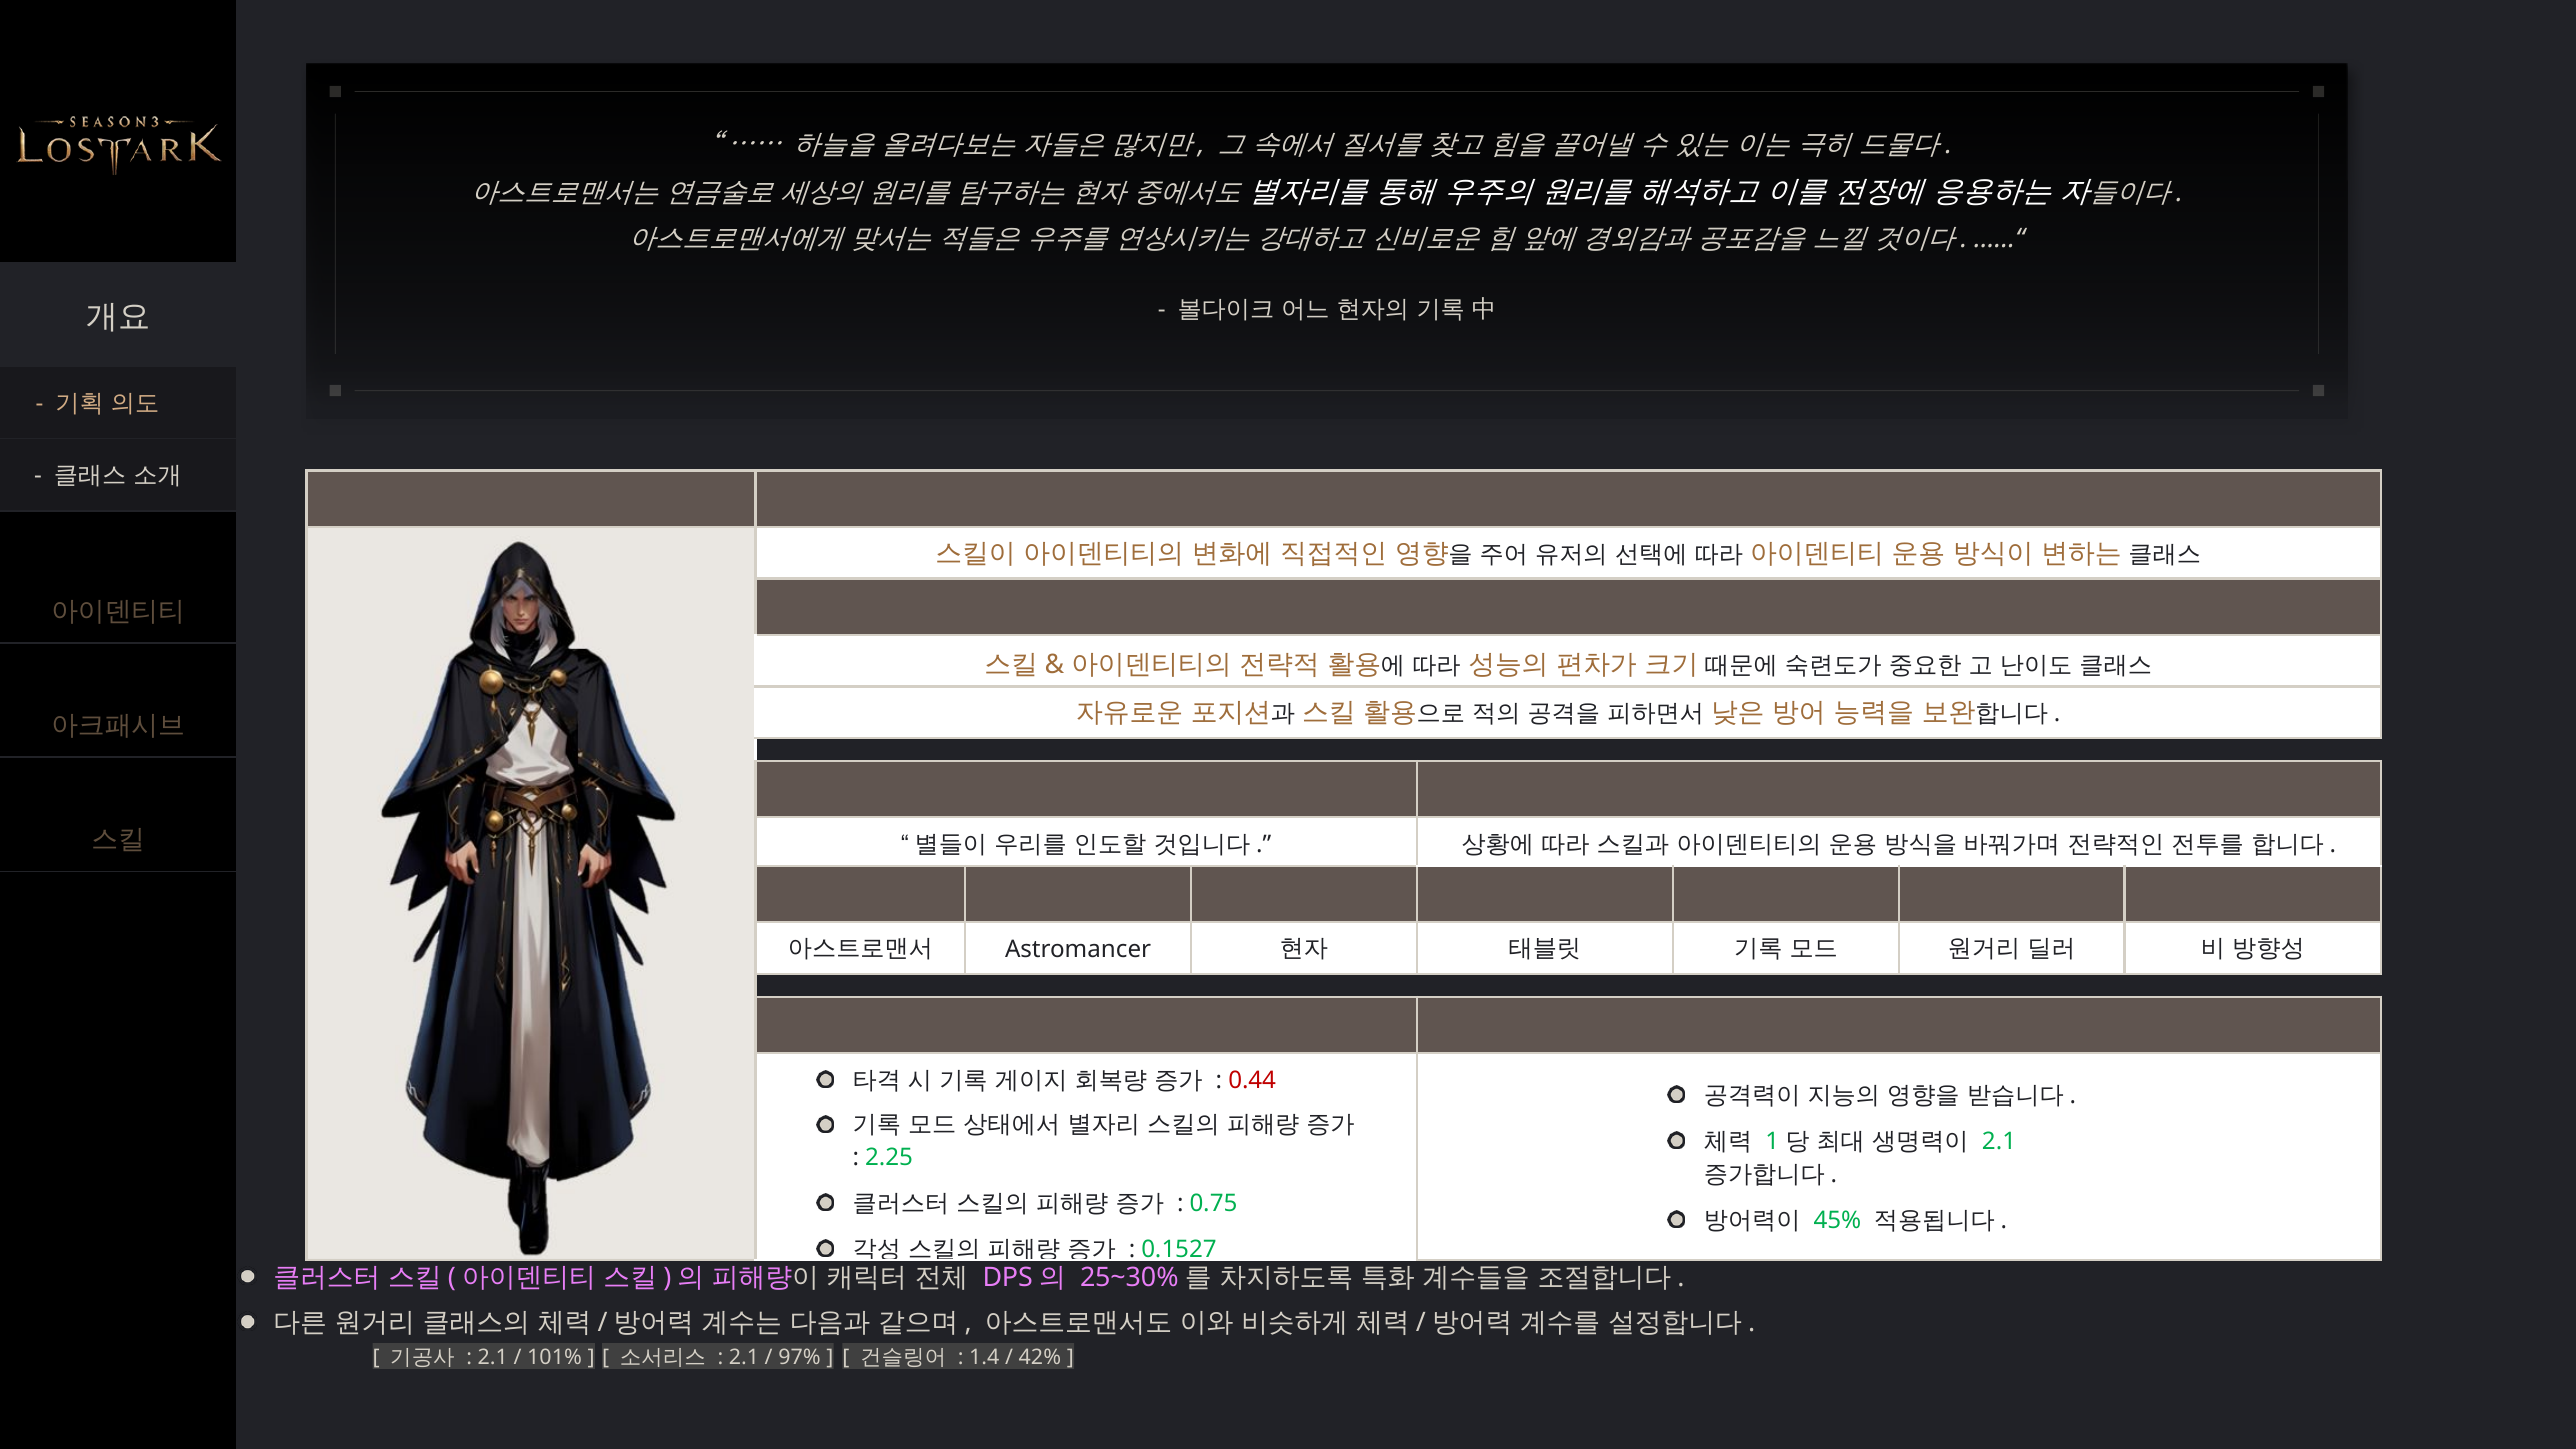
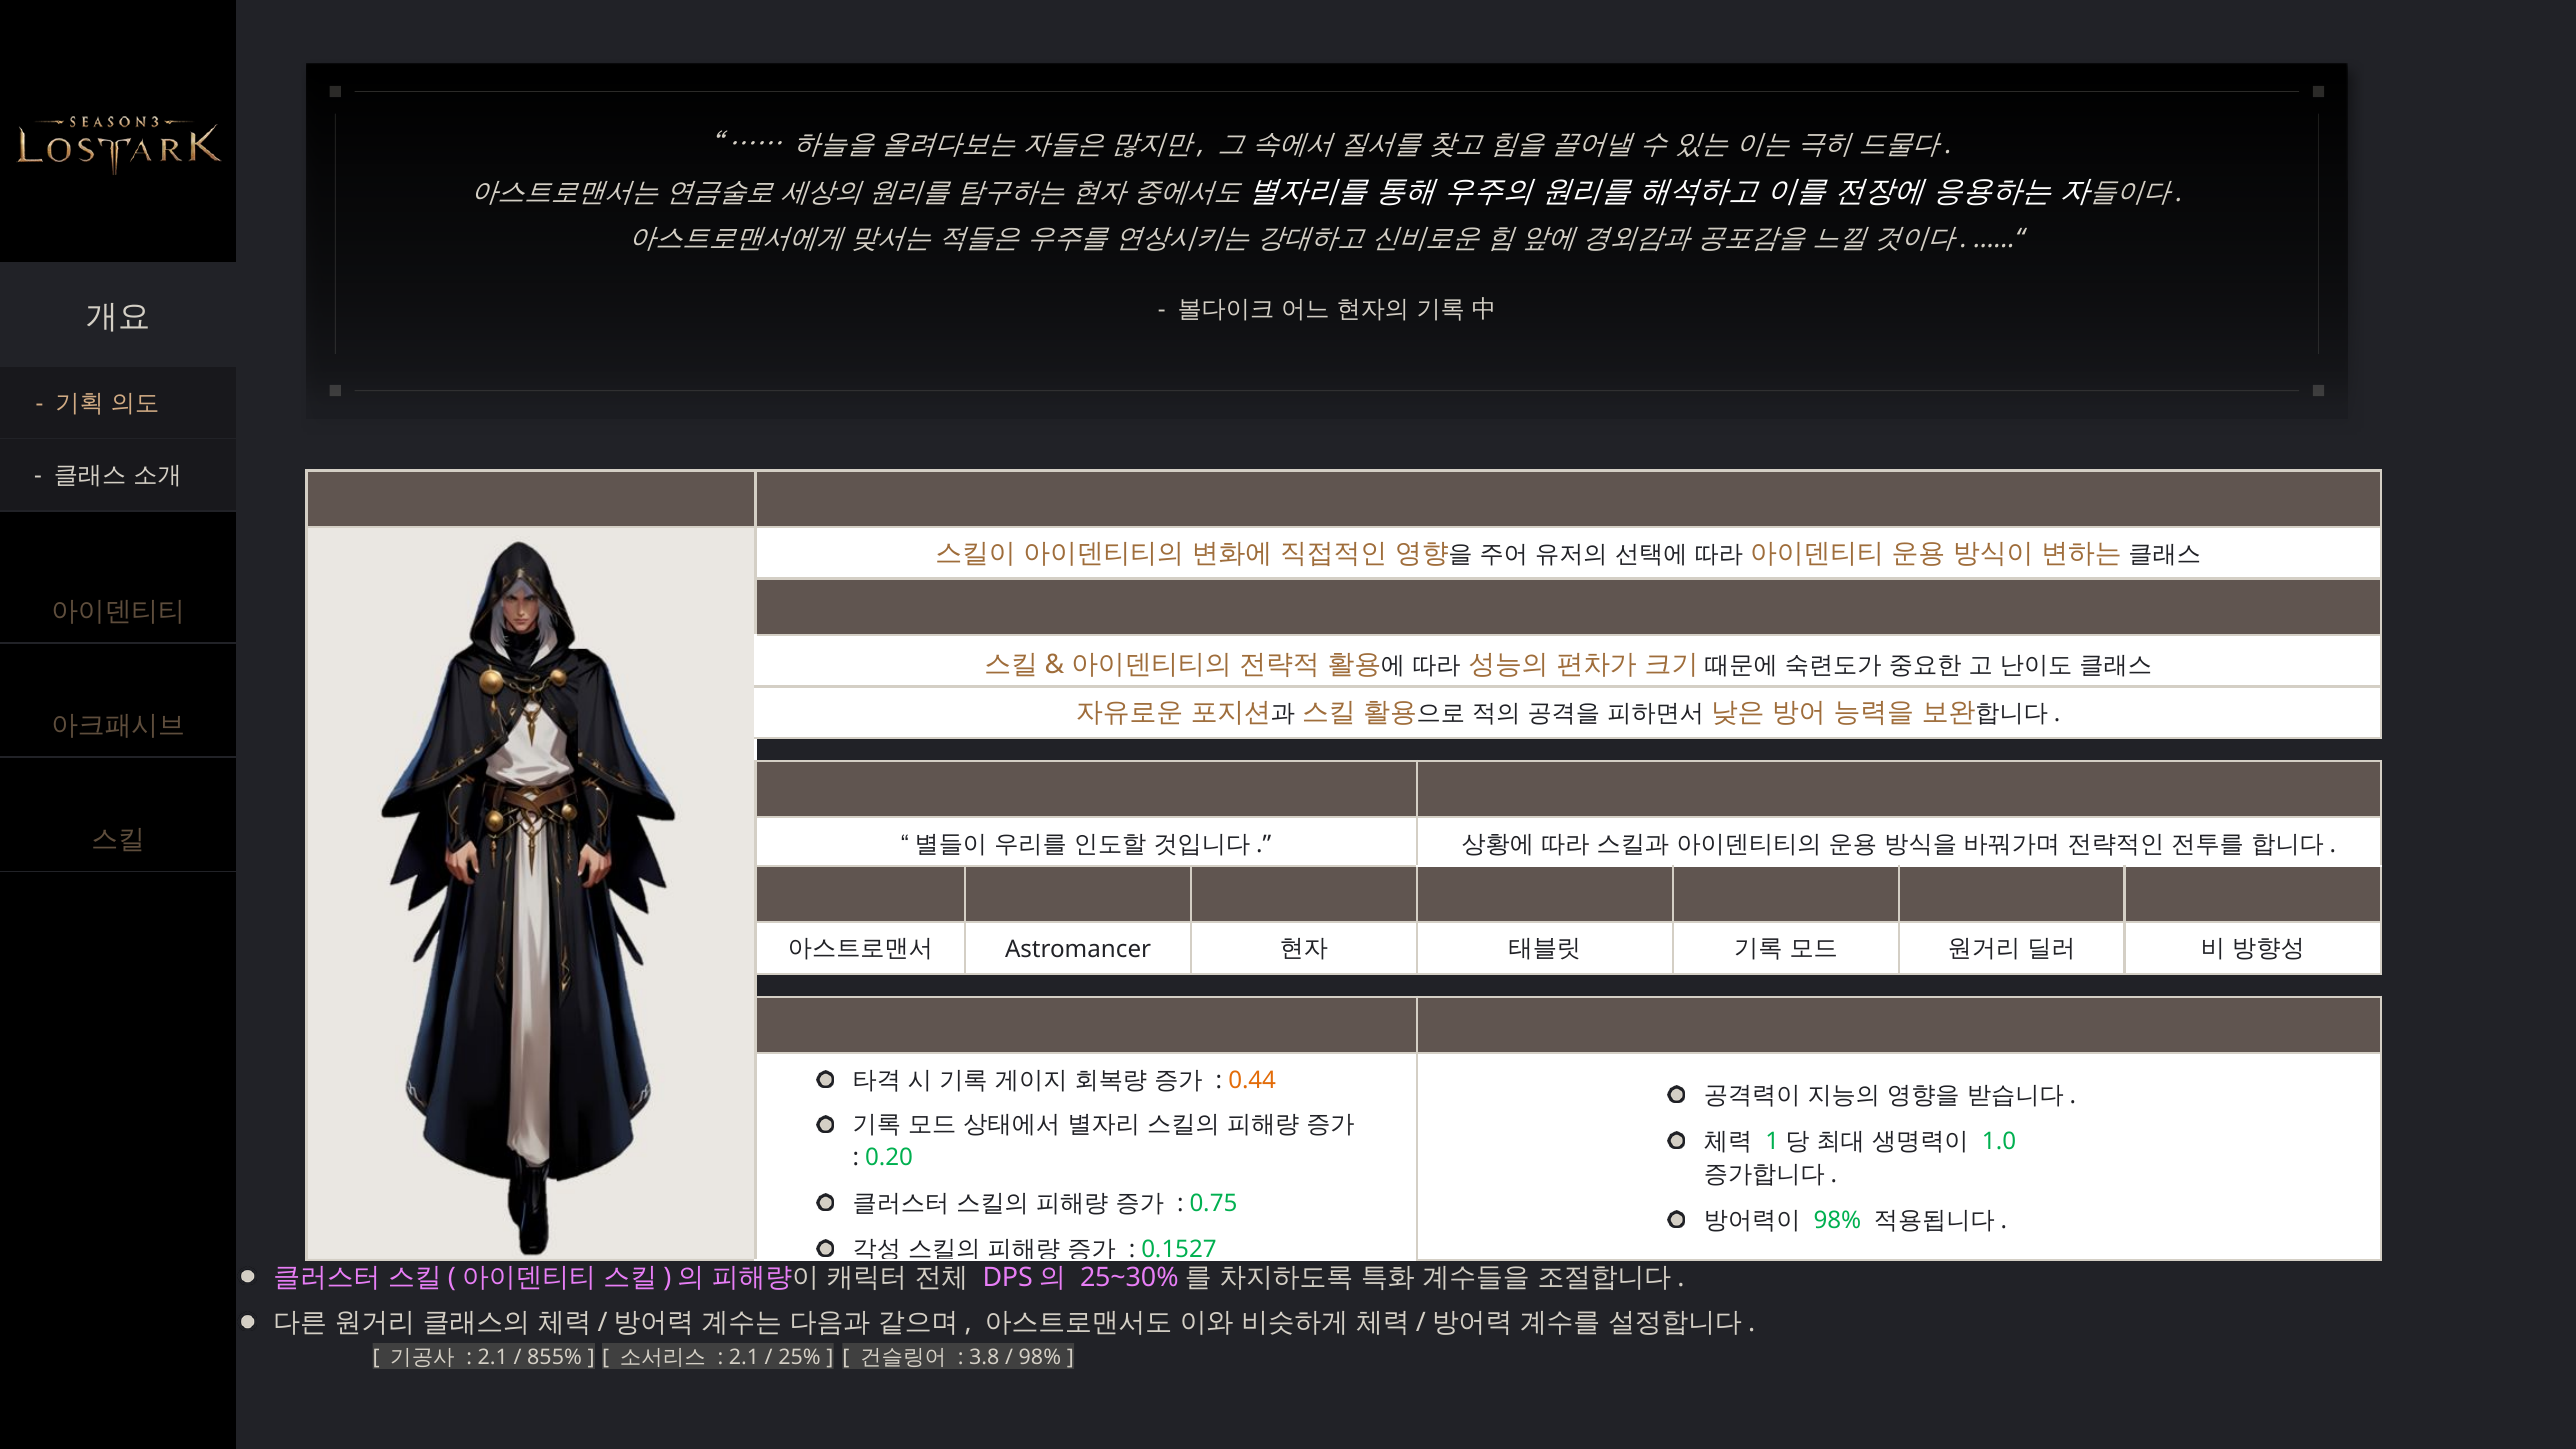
0.44 colour: red -> orange (1252, 1081)
2.1: 2.1 -> 1.0 (1999, 1141)
2.25: 2.25 -> 0.20 (889, 1157)
45%: 45% -> 98% (1837, 1220)
101%: 101% -> 855% (555, 1358)
97%: 97% -> 25% (800, 1358)
1.4: 1.4 -> 3.8 (984, 1358)
42%: 42% -> 98% (1040, 1358)
